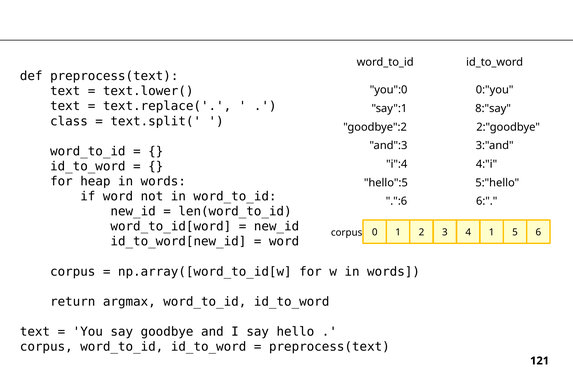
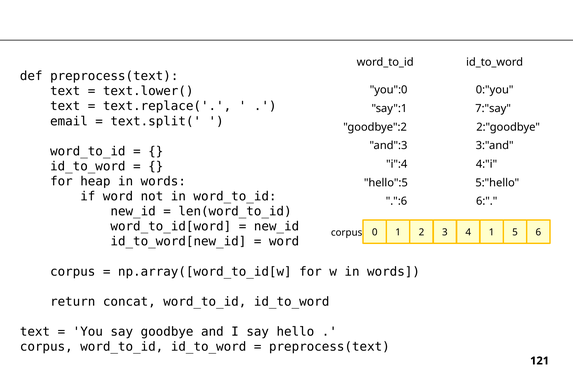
8:"say: 8:"say -> 7:"say (493, 109)
class: class -> email (69, 121)
argmax: argmax -> concat (129, 302)
